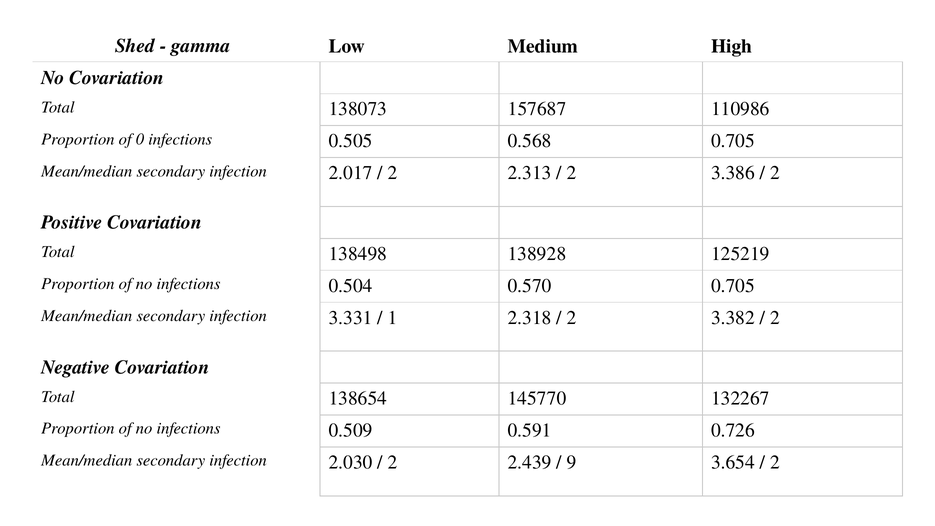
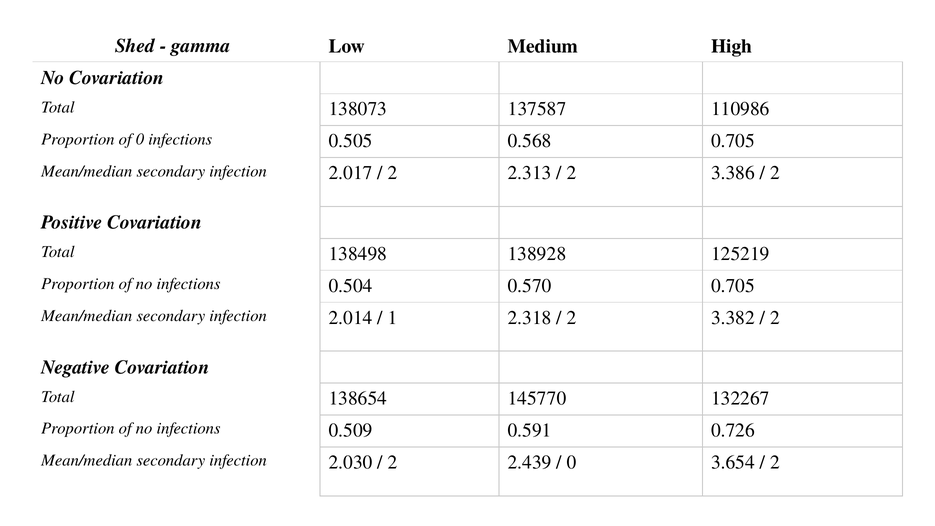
157687: 157687 -> 137587 (537, 109)
3.331: 3.331 -> 2.014 (351, 318)
9: 9 -> 0 (572, 462)
